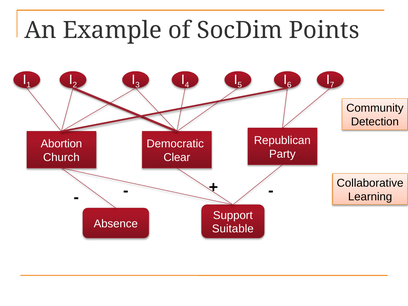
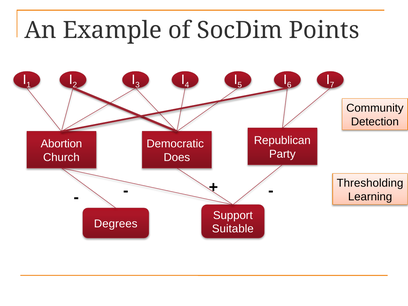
Clear: Clear -> Does (177, 157)
Collaborative: Collaborative -> Thresholding (370, 183)
Absence: Absence -> Degrees (116, 224)
